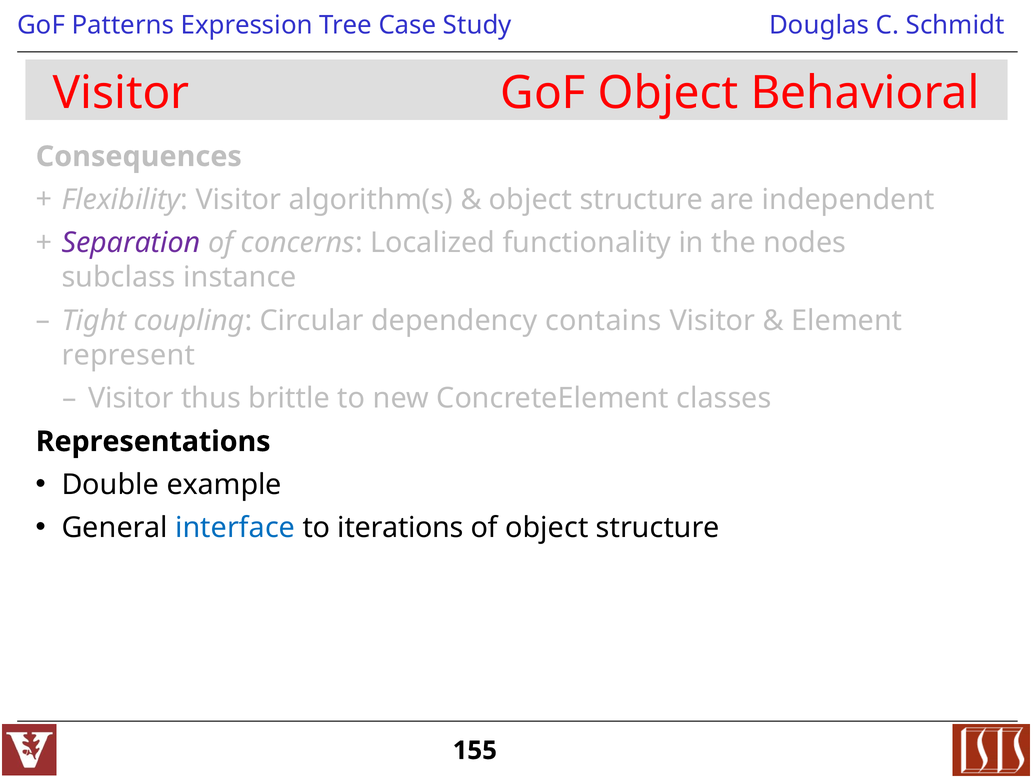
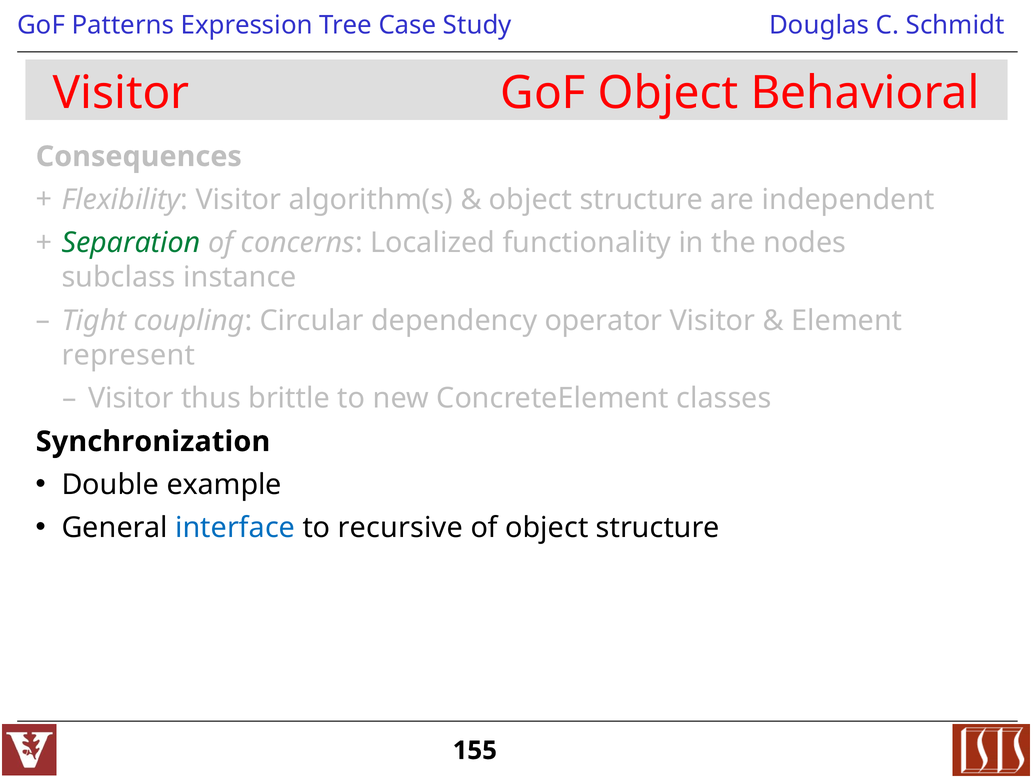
Separation colour: purple -> green (131, 243)
contains: contains -> operator (604, 320)
Representations: Representations -> Synchronization (153, 441)
iterations: iterations -> recursive (400, 527)
